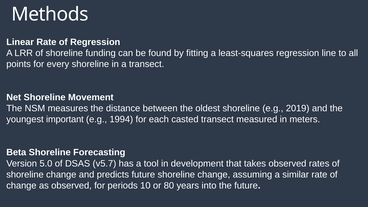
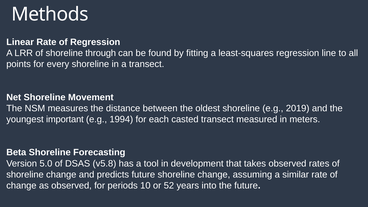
funding: funding -> through (101, 53)
v5.7: v5.7 -> v5.8 (104, 163)
80: 80 -> 52 (169, 186)
